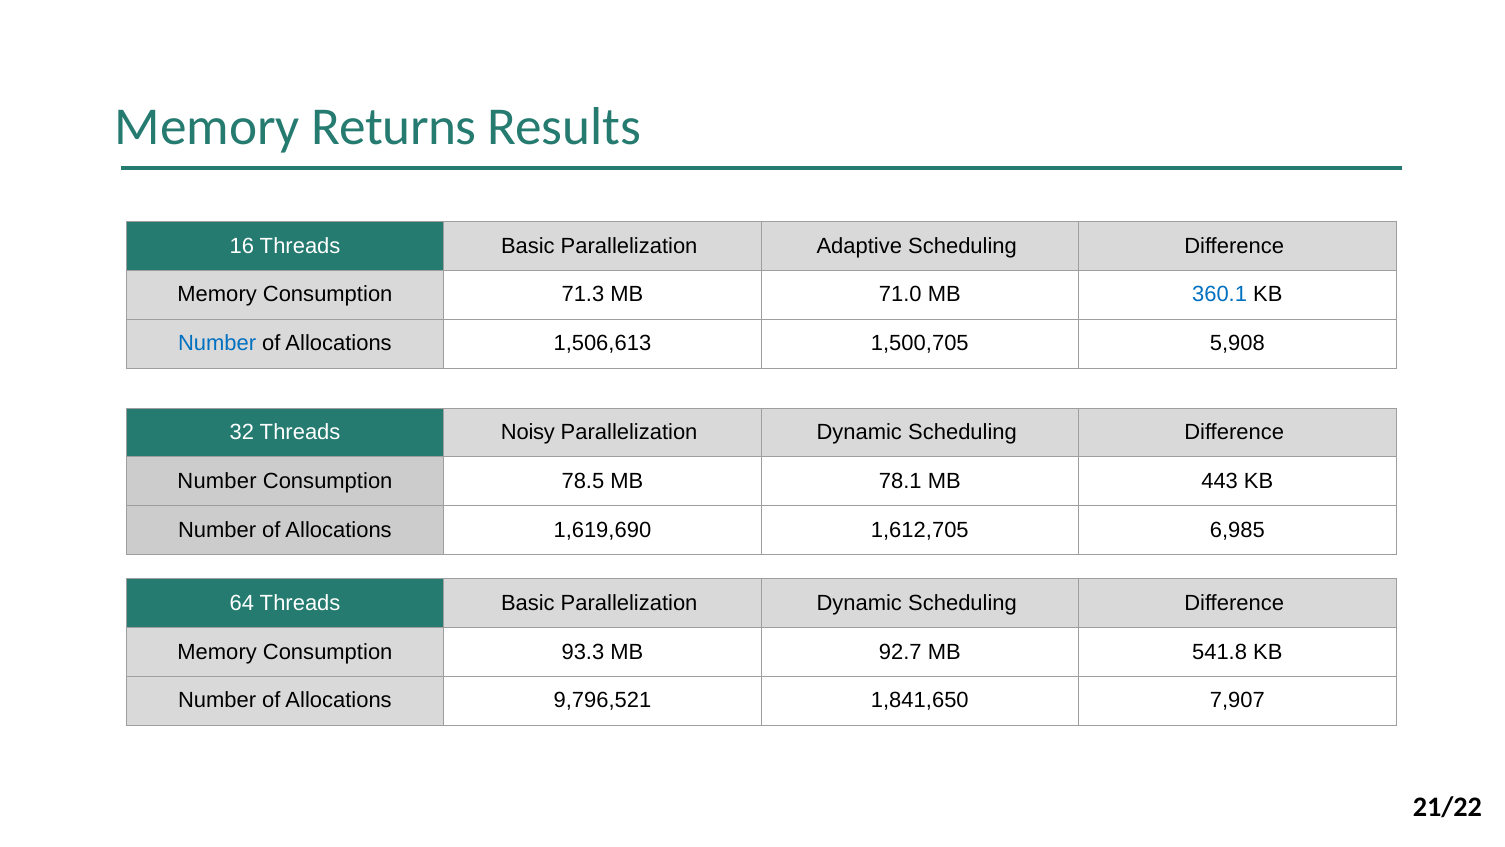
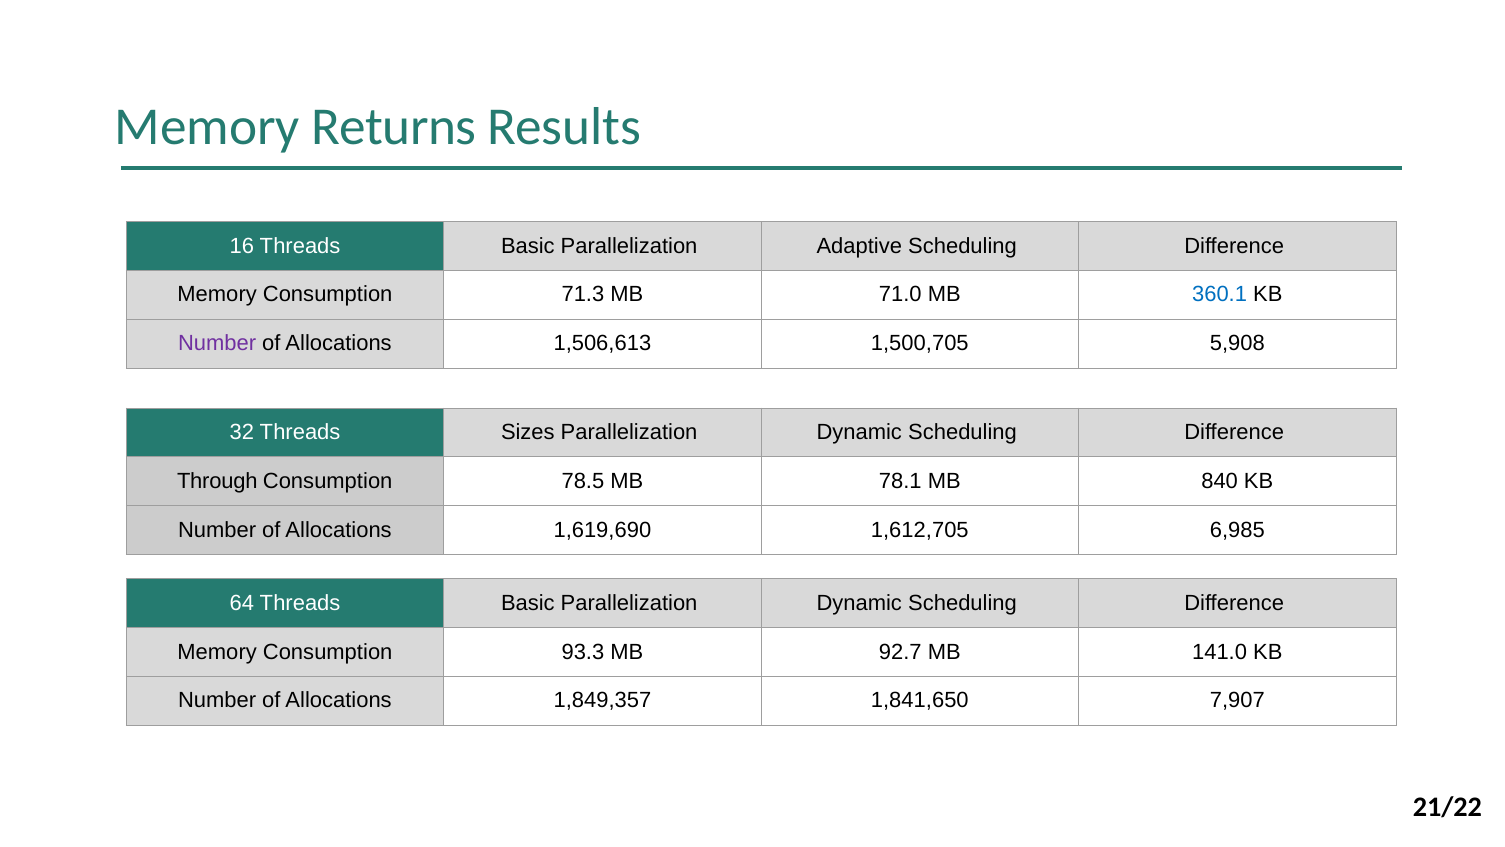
Number colour: blue -> purple (217, 343)
Noisy: Noisy -> Sizes (528, 432)
Number: Number -> Through (217, 481)
443: 443 -> 840 (1220, 481)
541.8: 541.8 -> 141.0 (1220, 651)
9,796,521: 9,796,521 -> 1,849,357 (602, 700)
